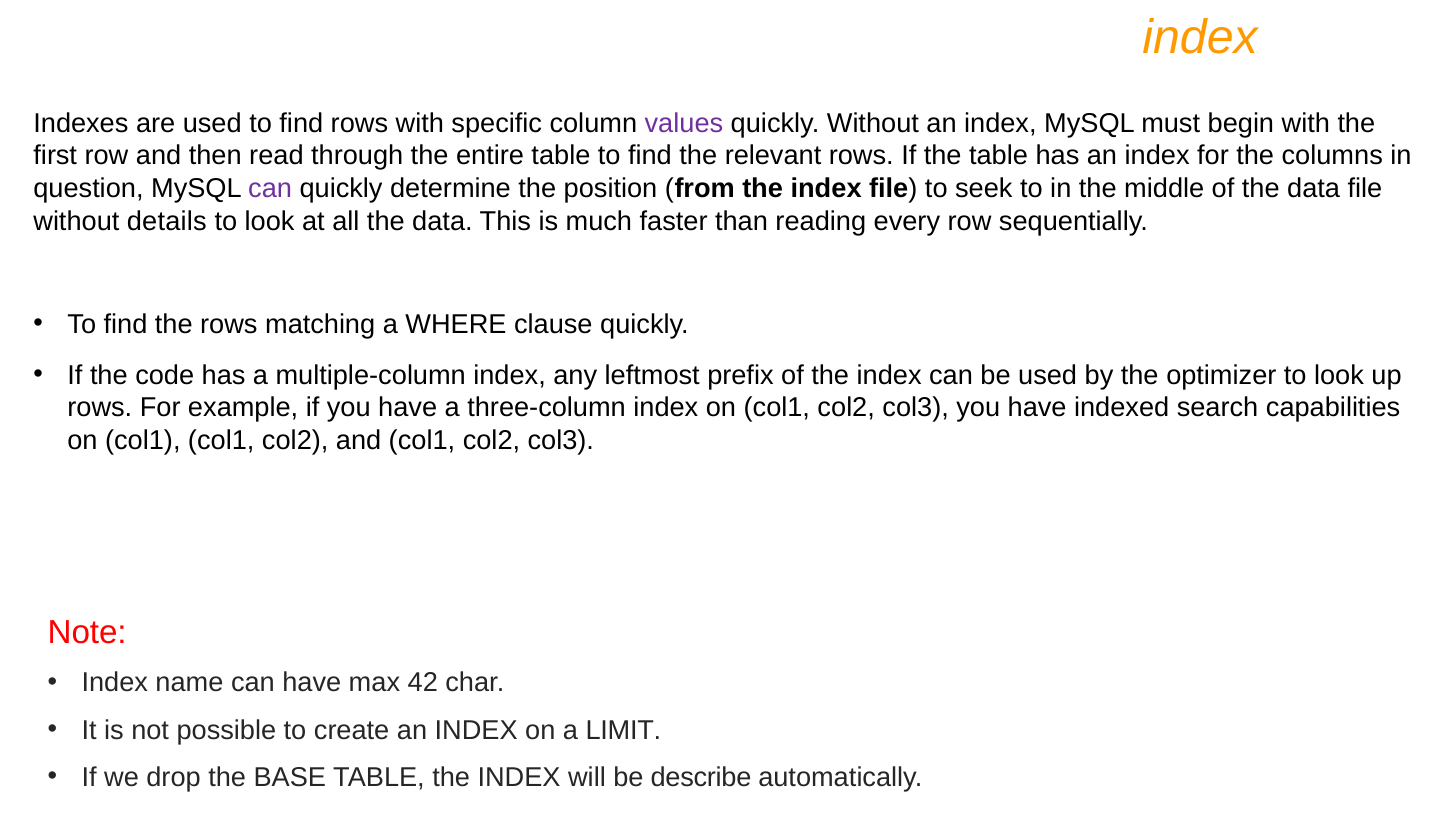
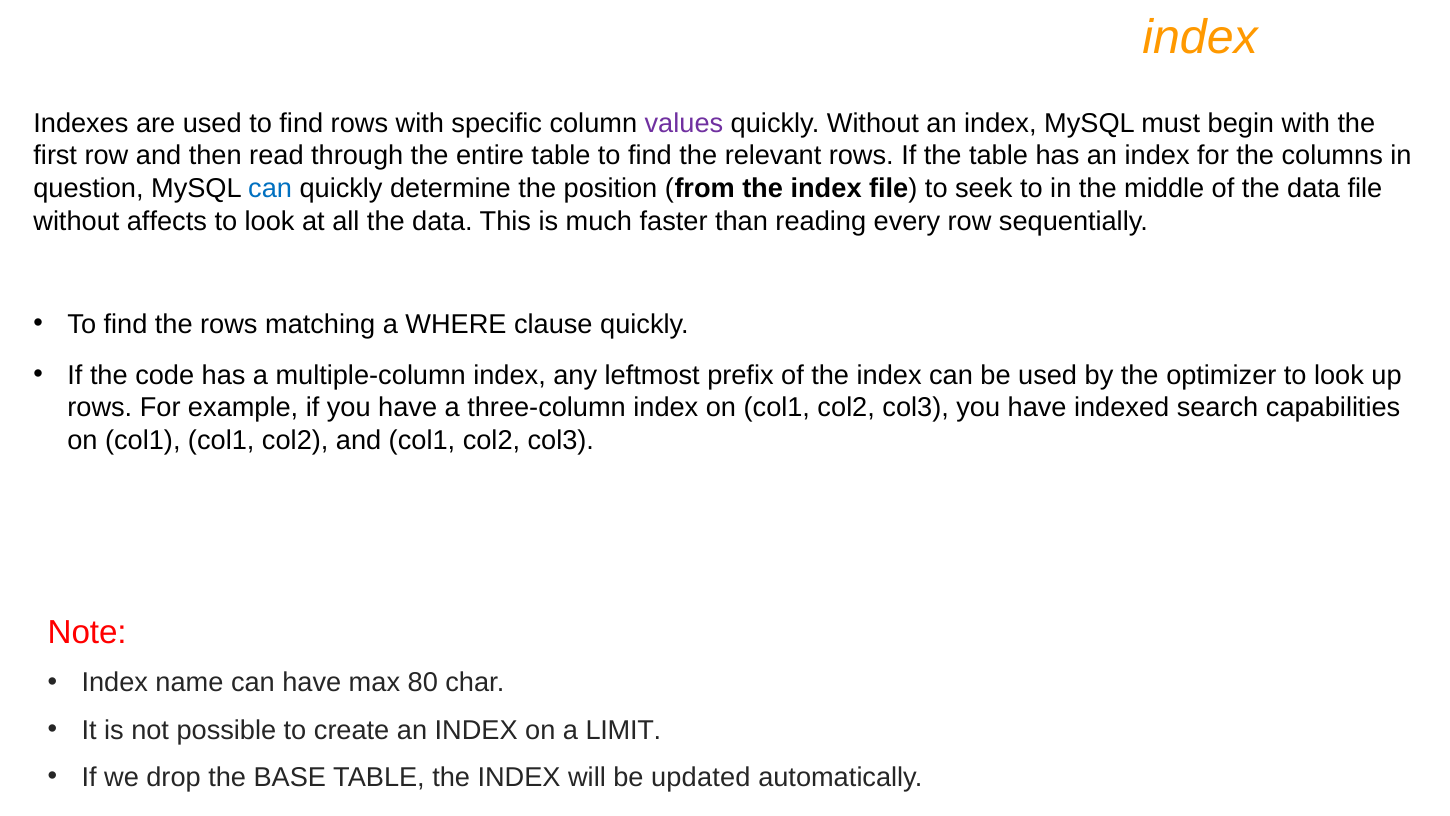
can colour: purple -> blue (270, 188)
details: details -> affects (167, 221)
42: 42 -> 80 (423, 683)
describe: describe -> updated (701, 777)
